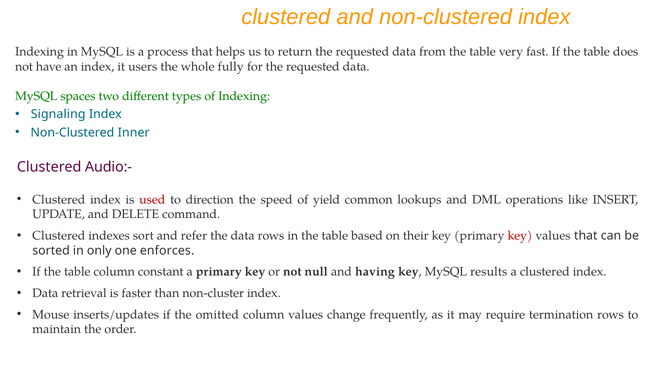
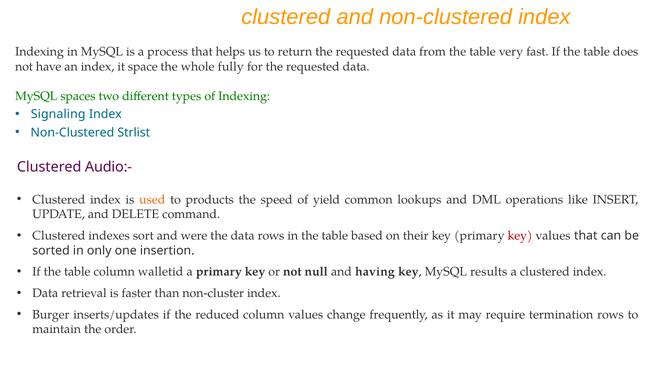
users: users -> space (143, 67)
Inner: Inner -> Strlist (134, 133)
used colour: red -> orange (152, 200)
direction: direction -> products (210, 200)
refer: refer -> were (194, 236)
enforces: enforces -> insertion (167, 251)
constant: constant -> walletid (161, 272)
Mouse: Mouse -> Burger (51, 315)
omitted: omitted -> reduced (217, 315)
